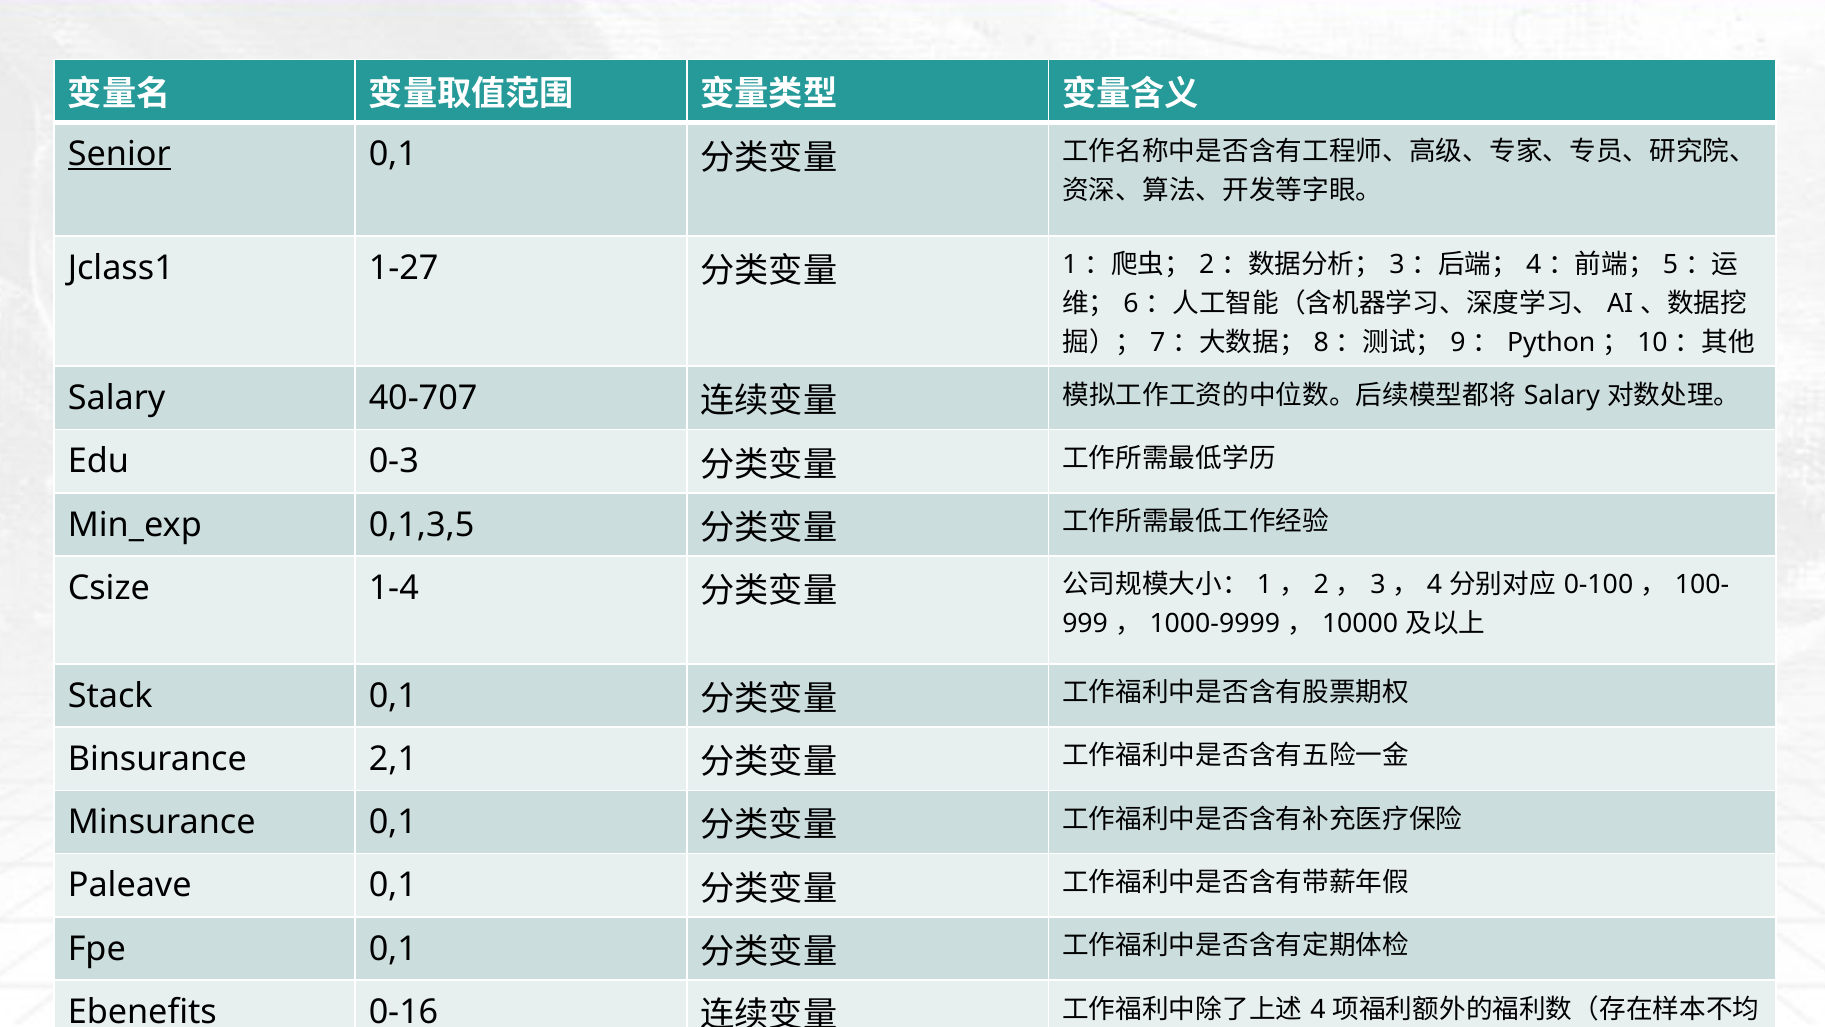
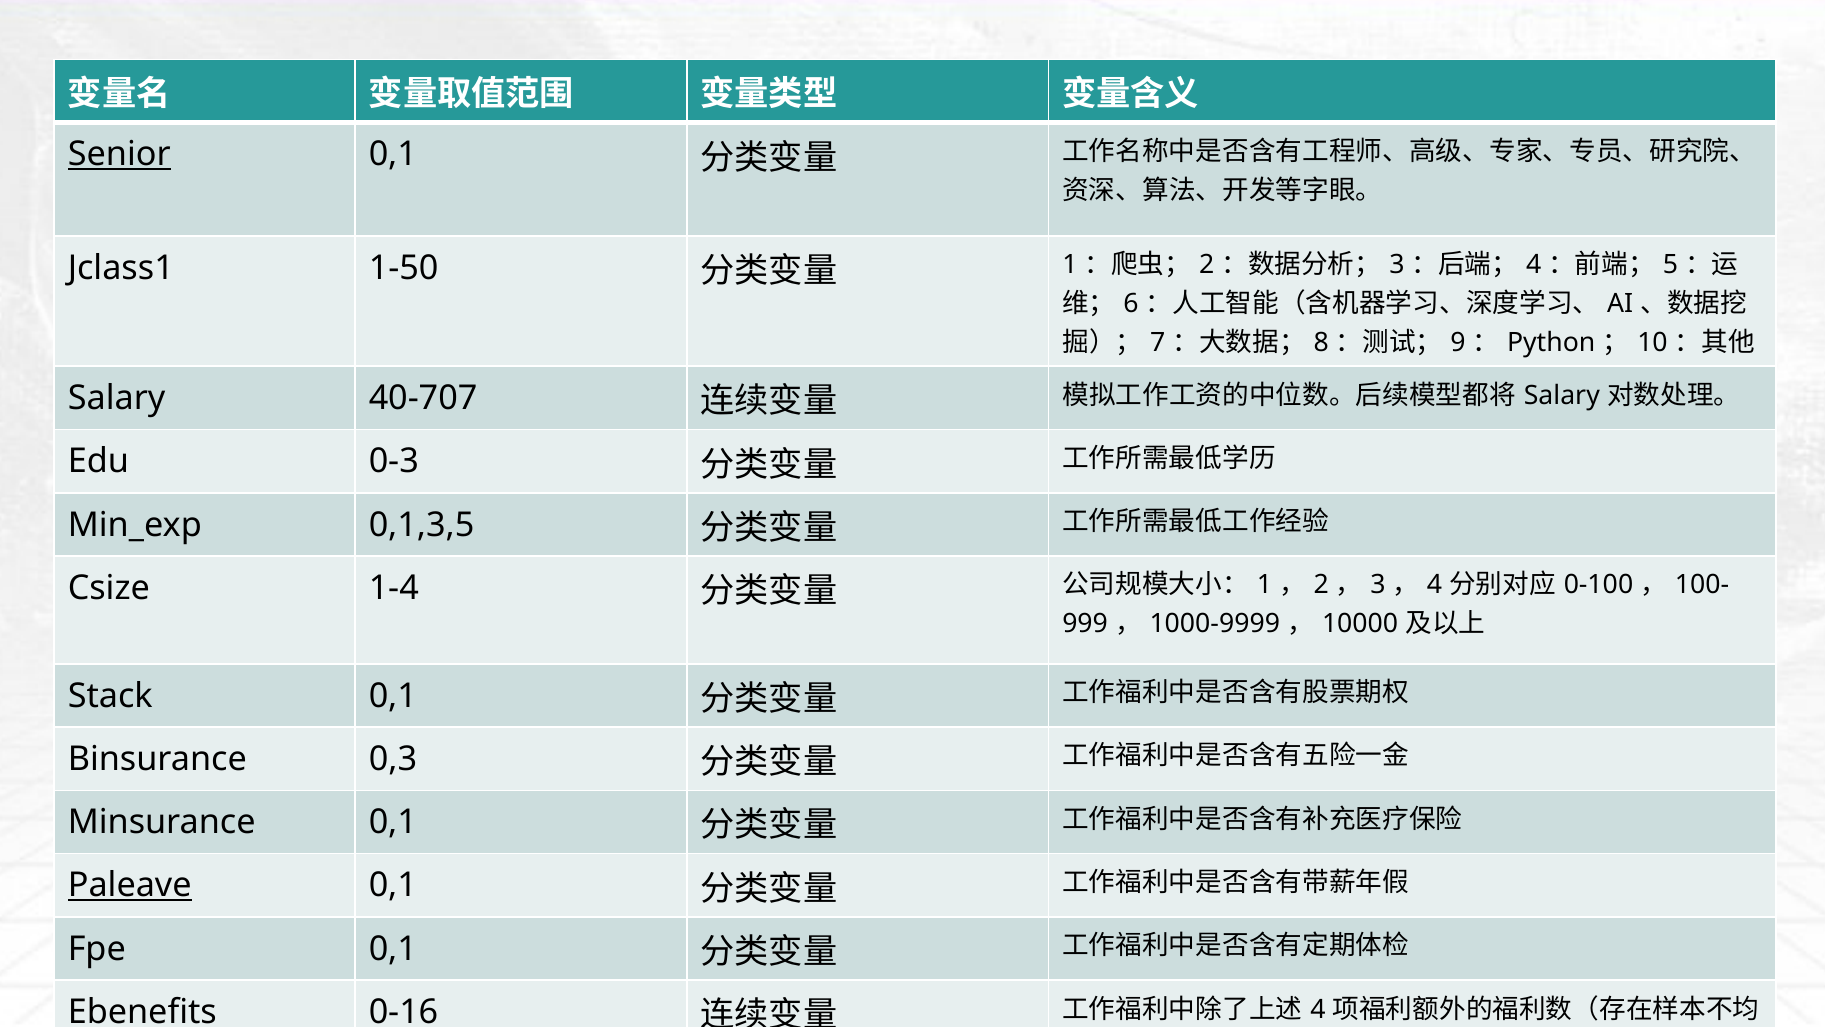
1-27: 1-27 -> 1-50 (404, 268)
2,1: 2,1 -> 0,3 (393, 759)
Paleave underline: none -> present (130, 885)
